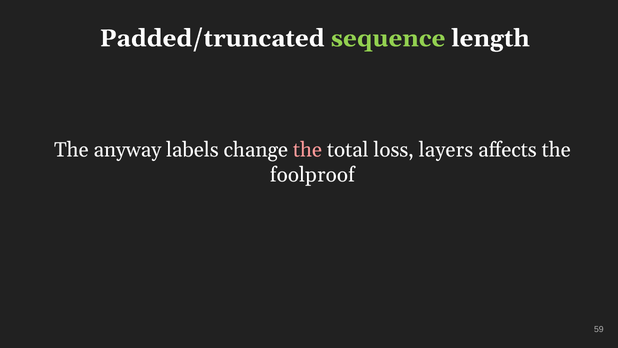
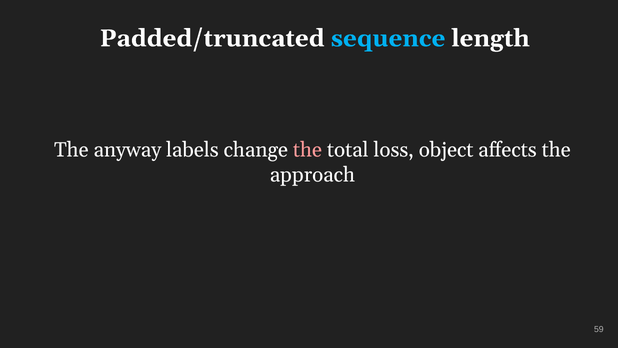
sequence colour: light green -> light blue (388, 38)
layers: layers -> object (446, 150)
foolproof: foolproof -> approach (312, 175)
